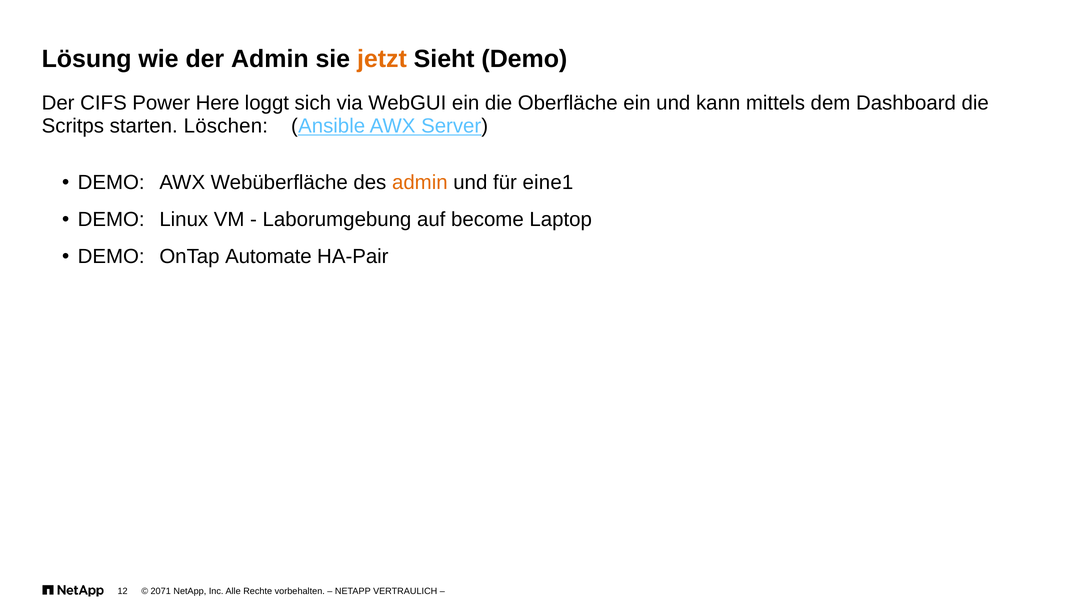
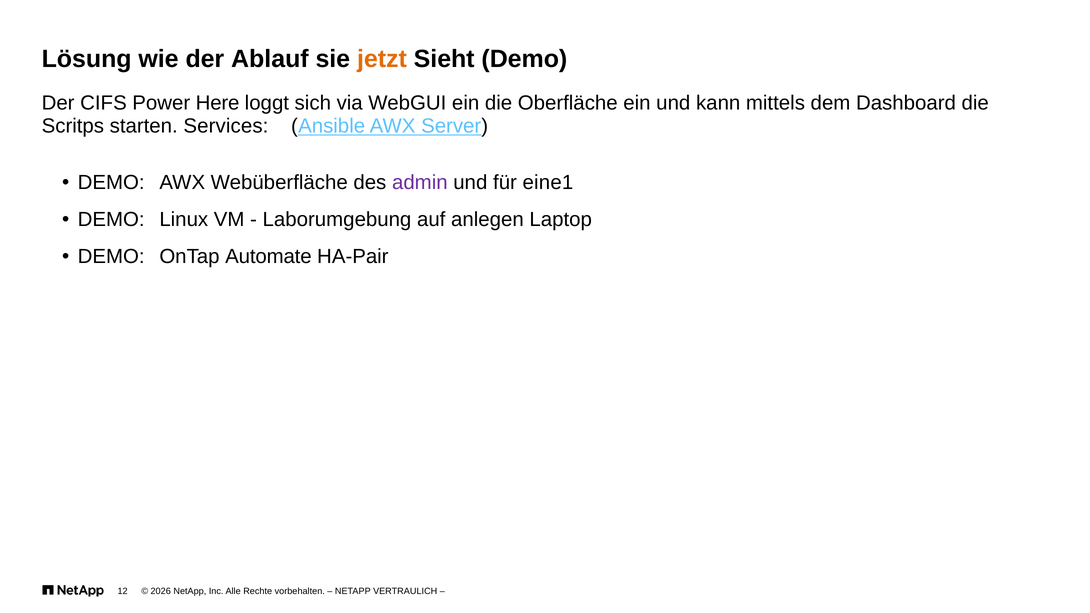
der Admin: Admin -> Ablauf (270, 59)
Löschen: Löschen -> Services (226, 126)
admin colour: orange -> purple (420, 183)
become: become -> anlegen (487, 220)
2071: 2071 -> 2026 (161, 591)
